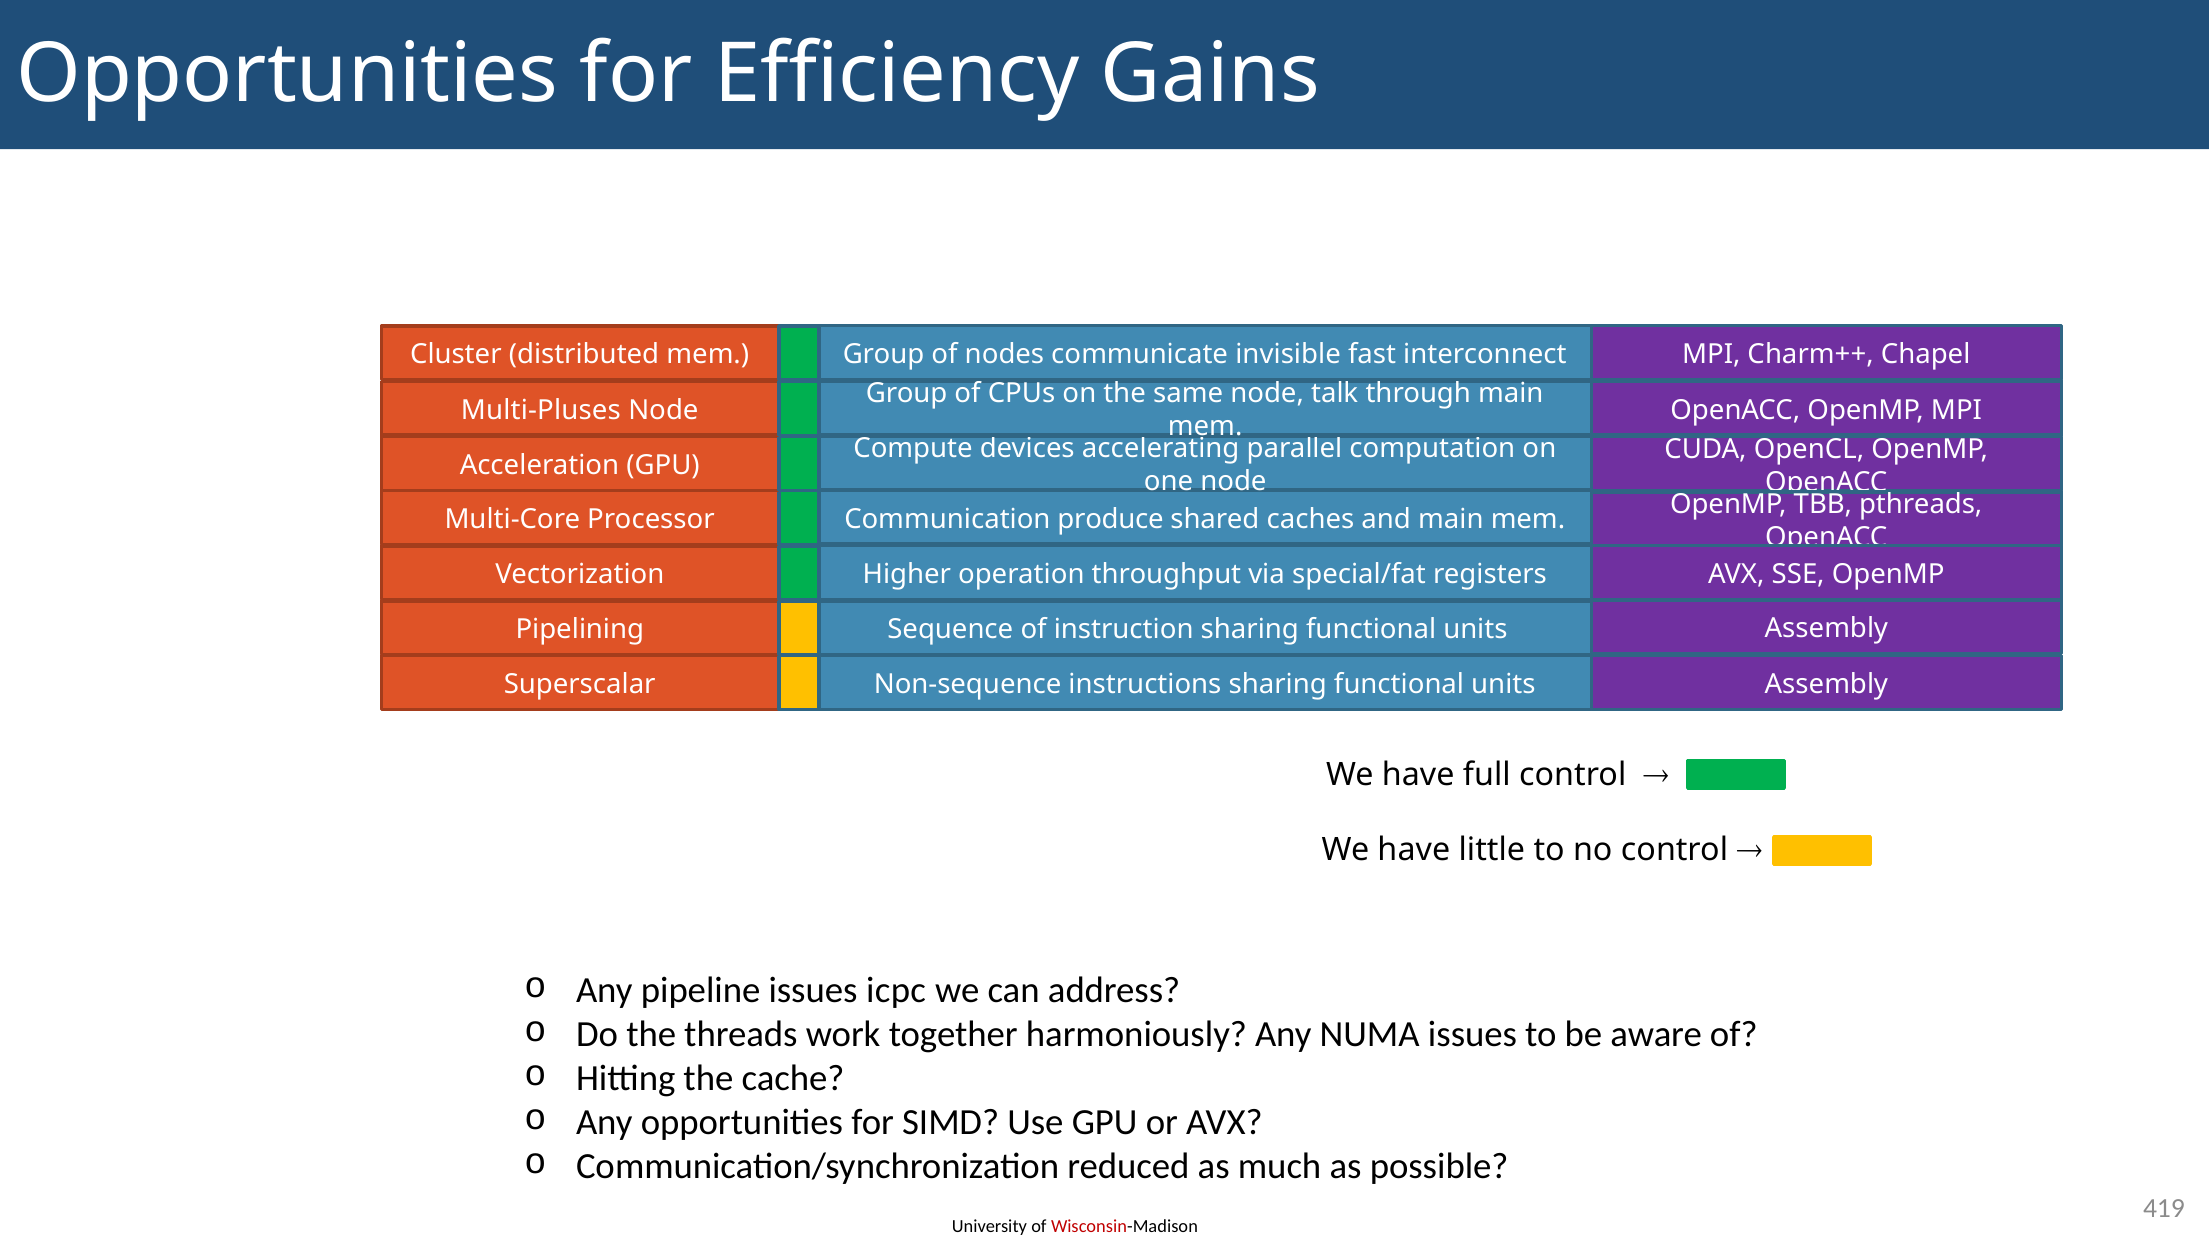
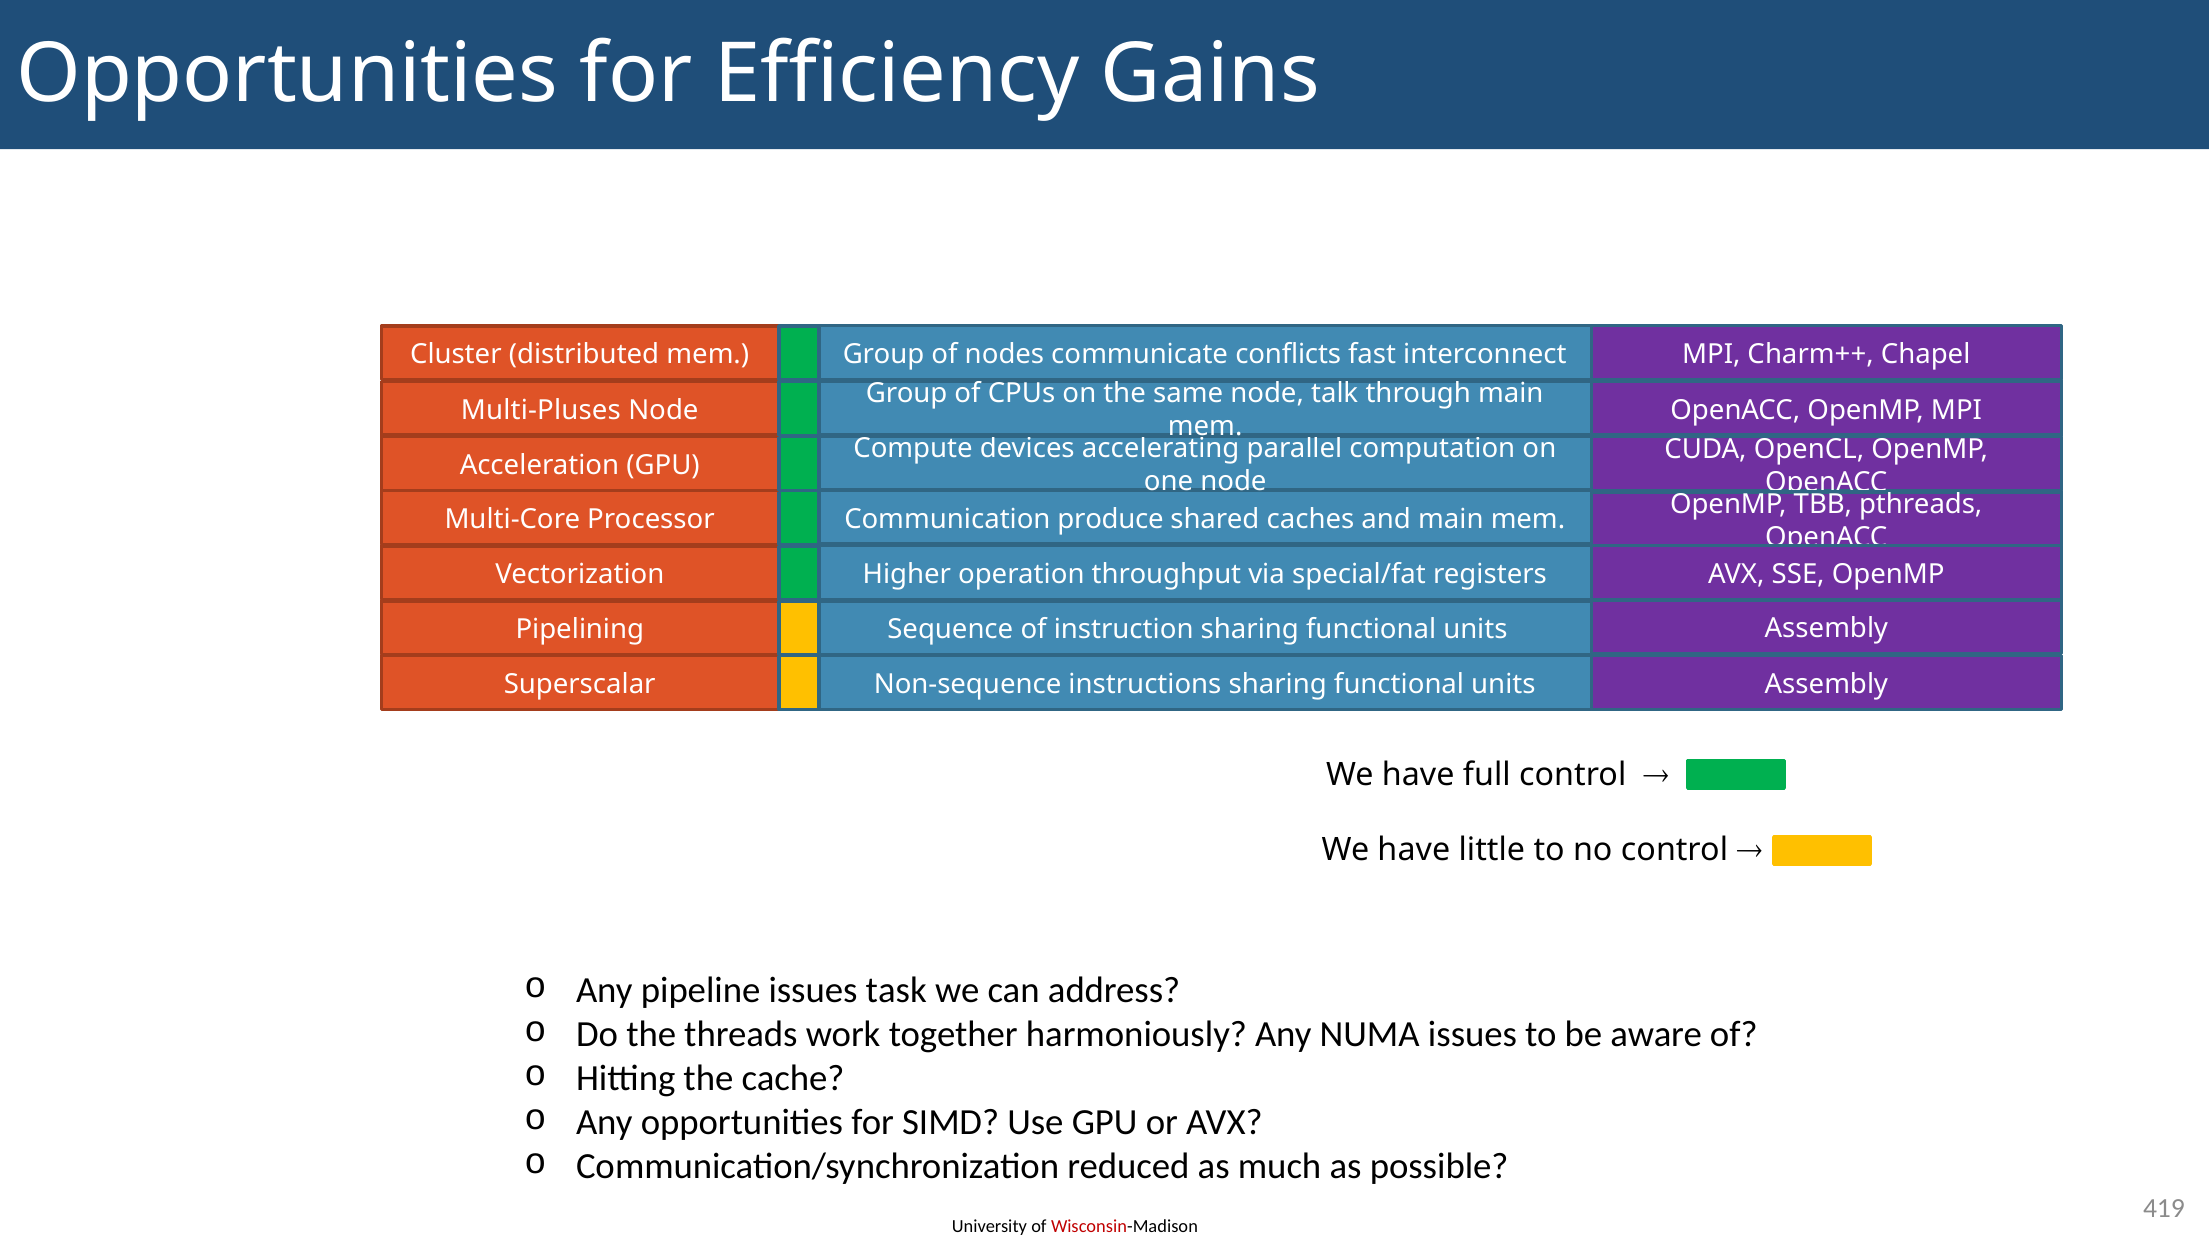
invisible: invisible -> conflicts (1288, 354)
icpc: icpc -> task (896, 990)
